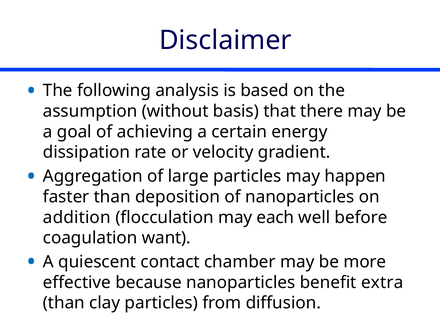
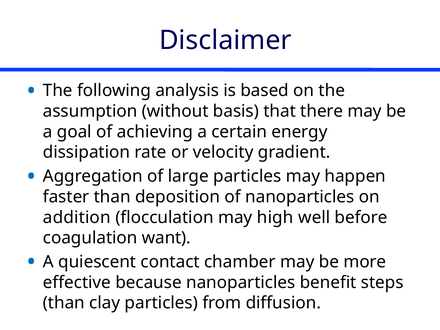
each: each -> high (275, 217)
extra: extra -> steps (382, 282)
